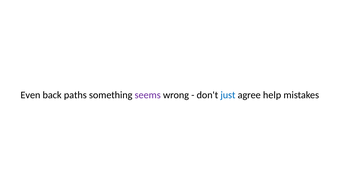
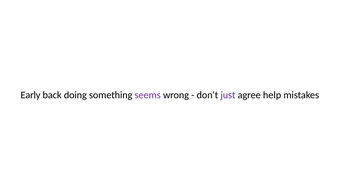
Even: Even -> Early (30, 95)
paths: paths -> doing (75, 95)
just colour: blue -> purple (228, 95)
